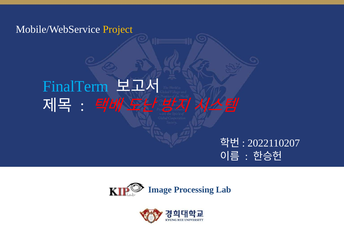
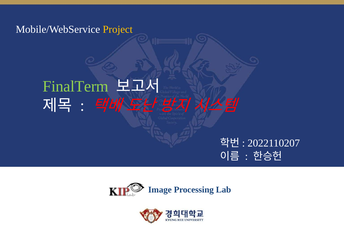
FinalTerm colour: light blue -> light green (76, 86)
